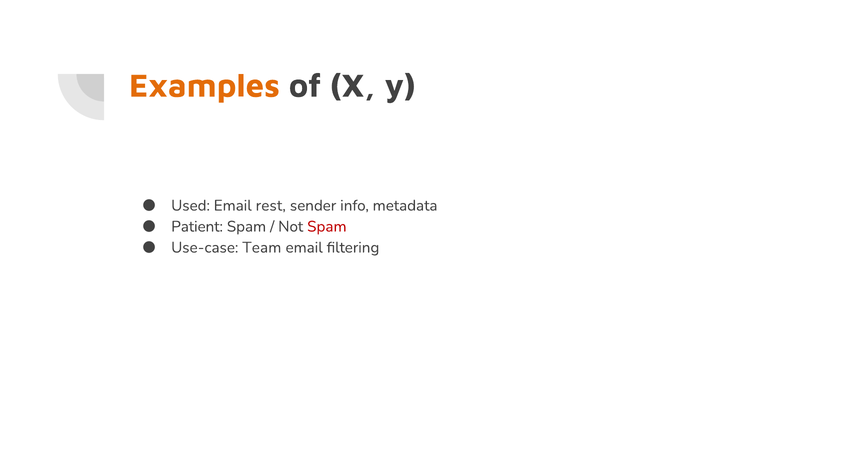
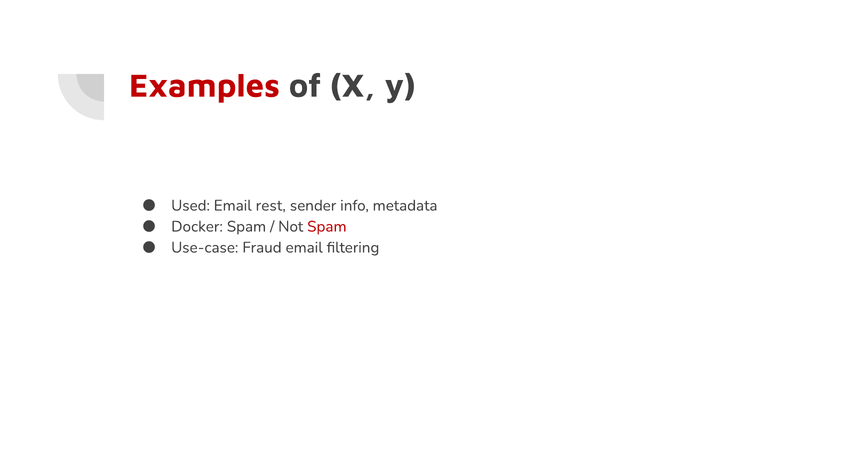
Examples colour: orange -> red (204, 86)
Patient: Patient -> Docker (197, 226)
Team: Team -> Fraud (262, 247)
